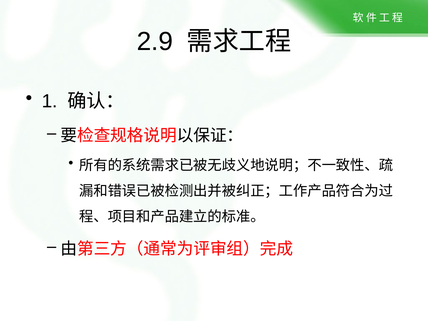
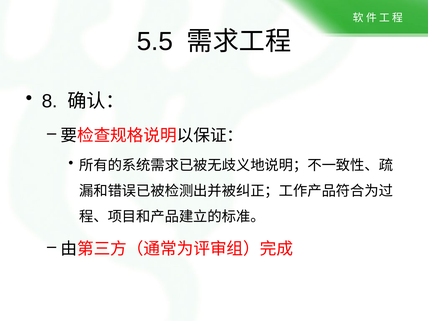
2.9: 2.9 -> 5.5 (155, 41)
1: 1 -> 8 (50, 101)
